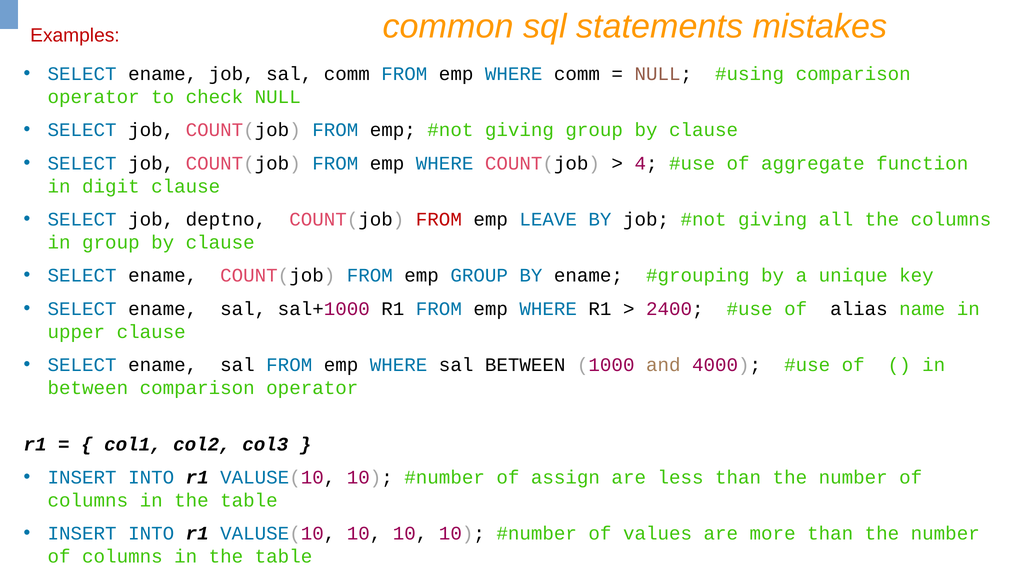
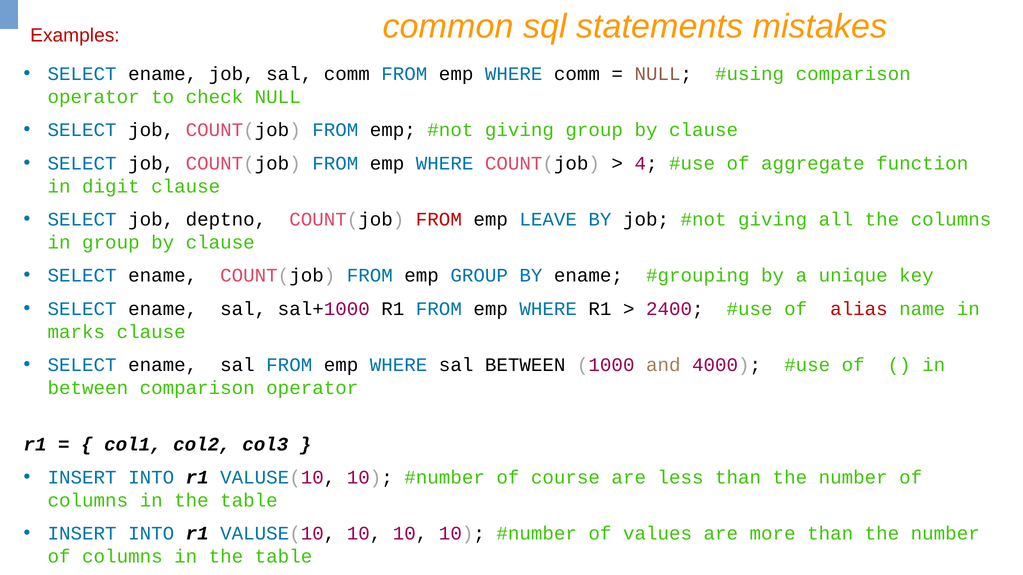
alias colour: black -> red (859, 309)
upper: upper -> marks (76, 332)
assign: assign -> course (565, 478)
